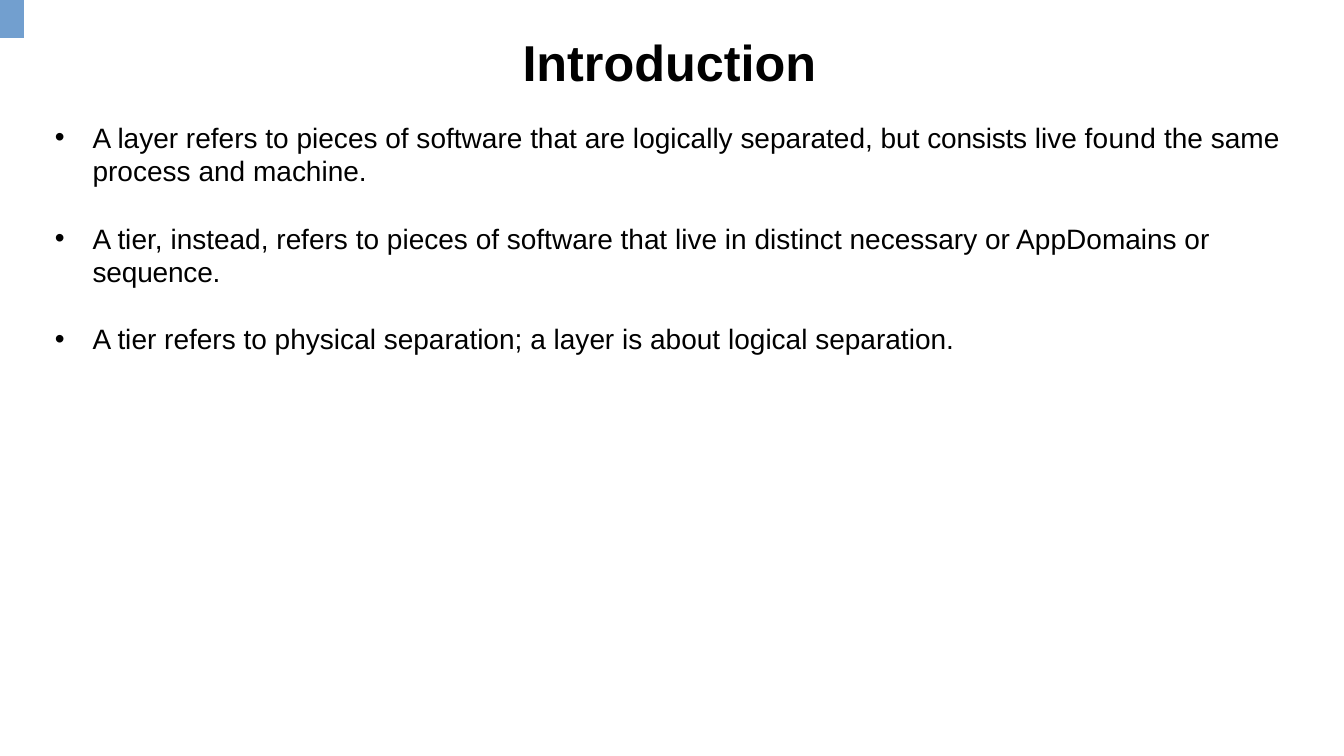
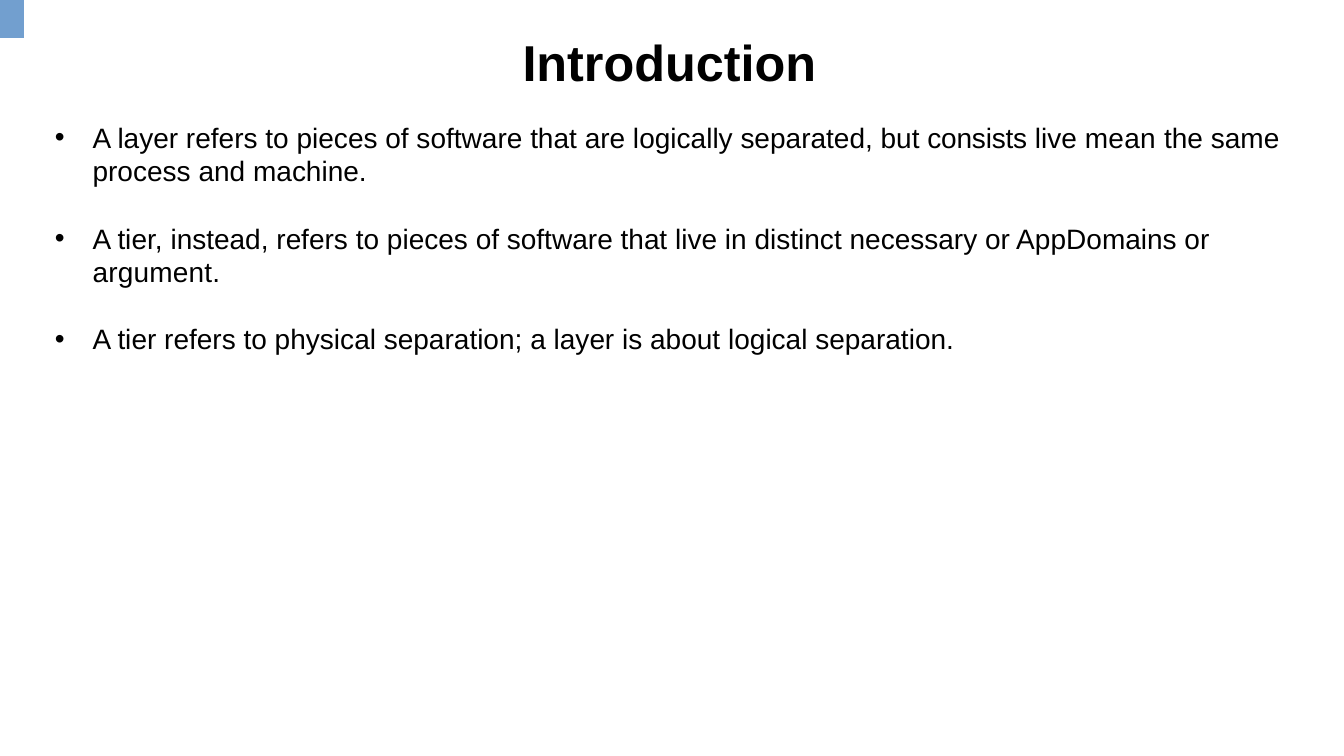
found: found -> mean (1120, 139)
sequence: sequence -> argument (156, 273)
